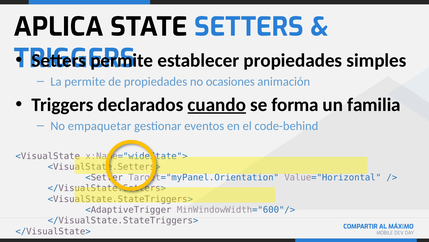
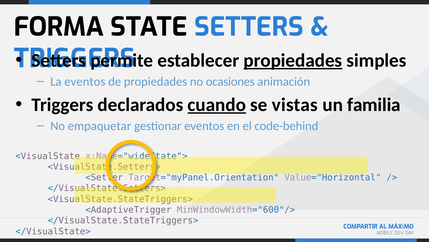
APLICA: APLICA -> FORMA (59, 27)
propiedades underline: none -> present (293, 60)
La permite: permite -> eventos (85, 81)
forma: forma -> vistas (295, 105)
